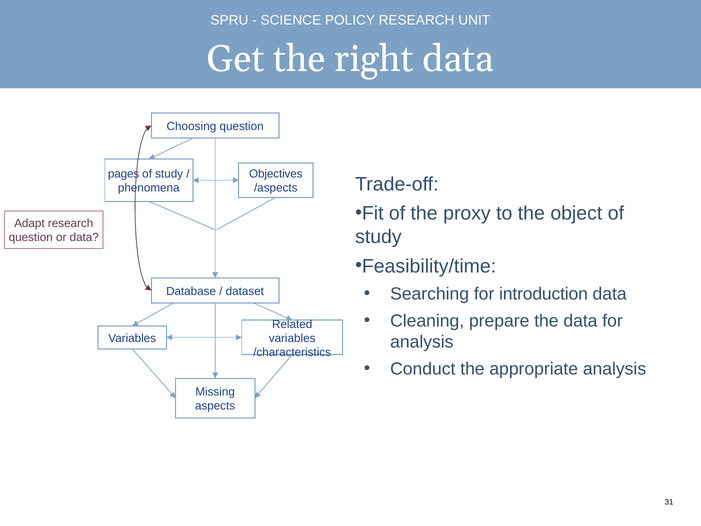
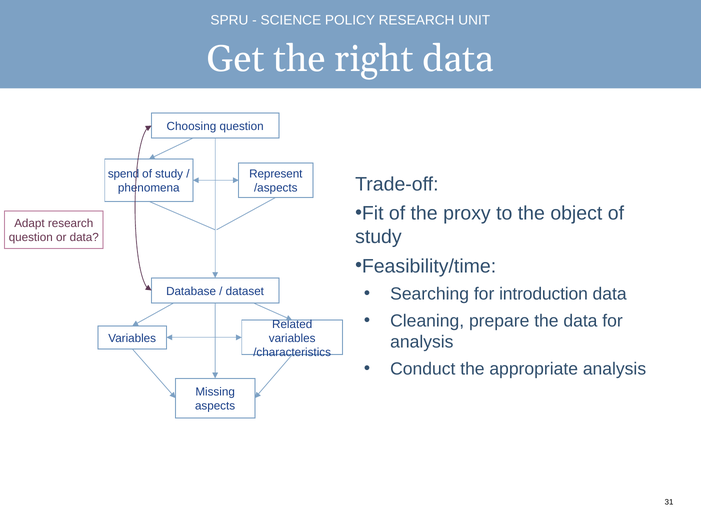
pages: pages -> spend (124, 174)
Objectives: Objectives -> Represent (276, 174)
